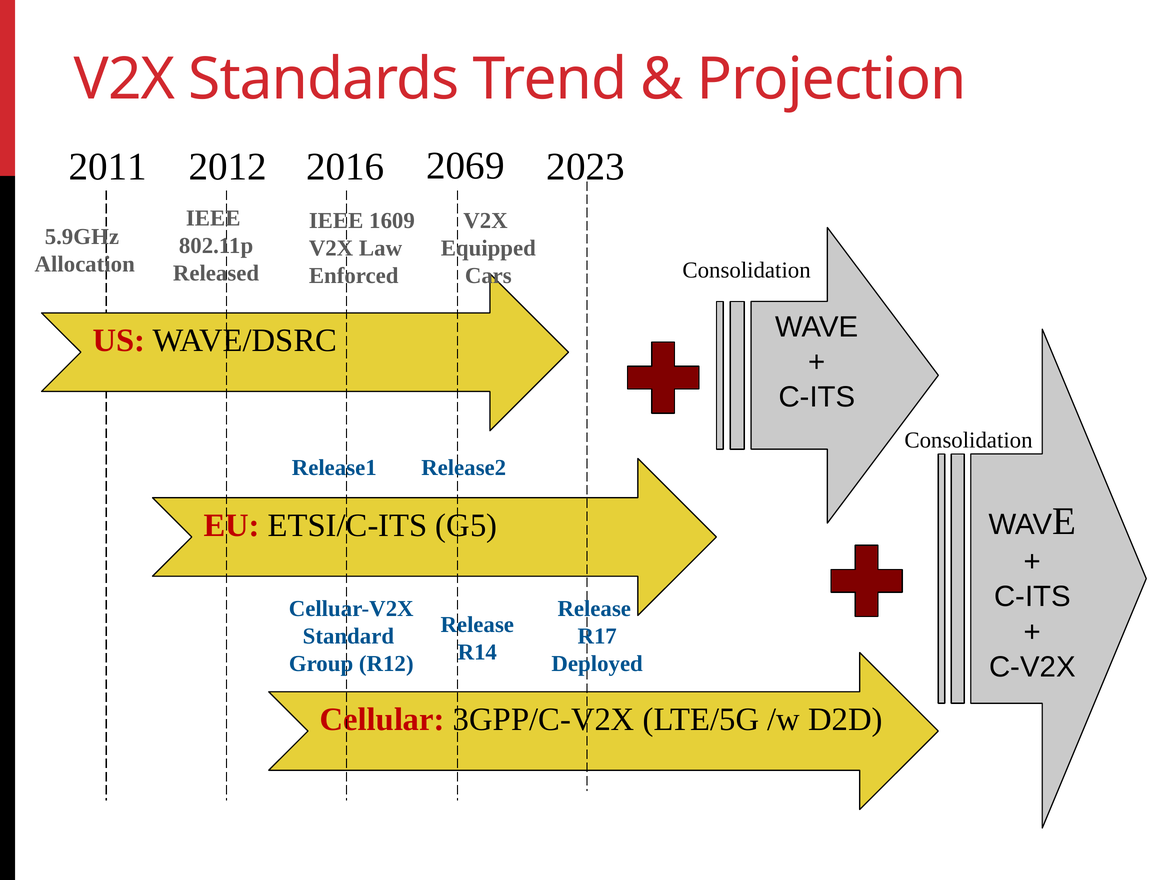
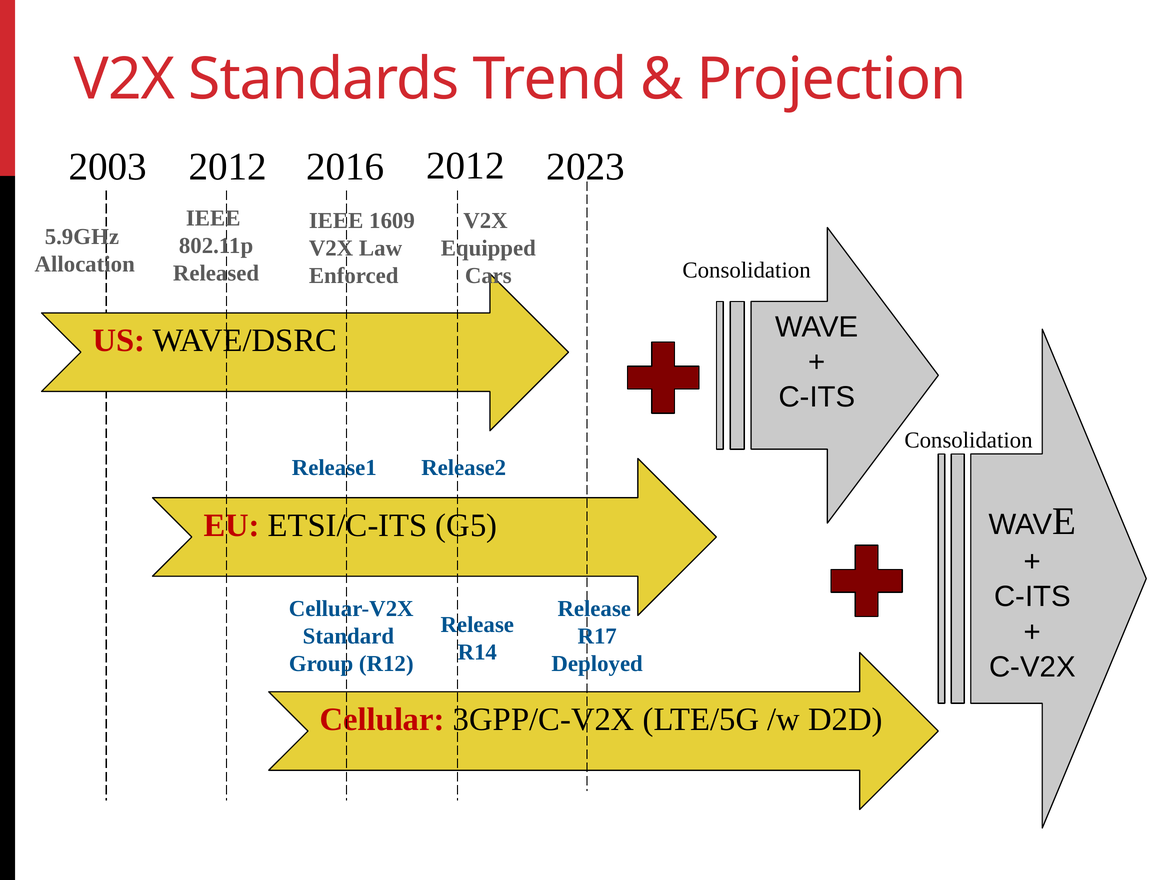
2011: 2011 -> 2003 (108, 167)
2016 2069: 2069 -> 2012 (465, 166)
